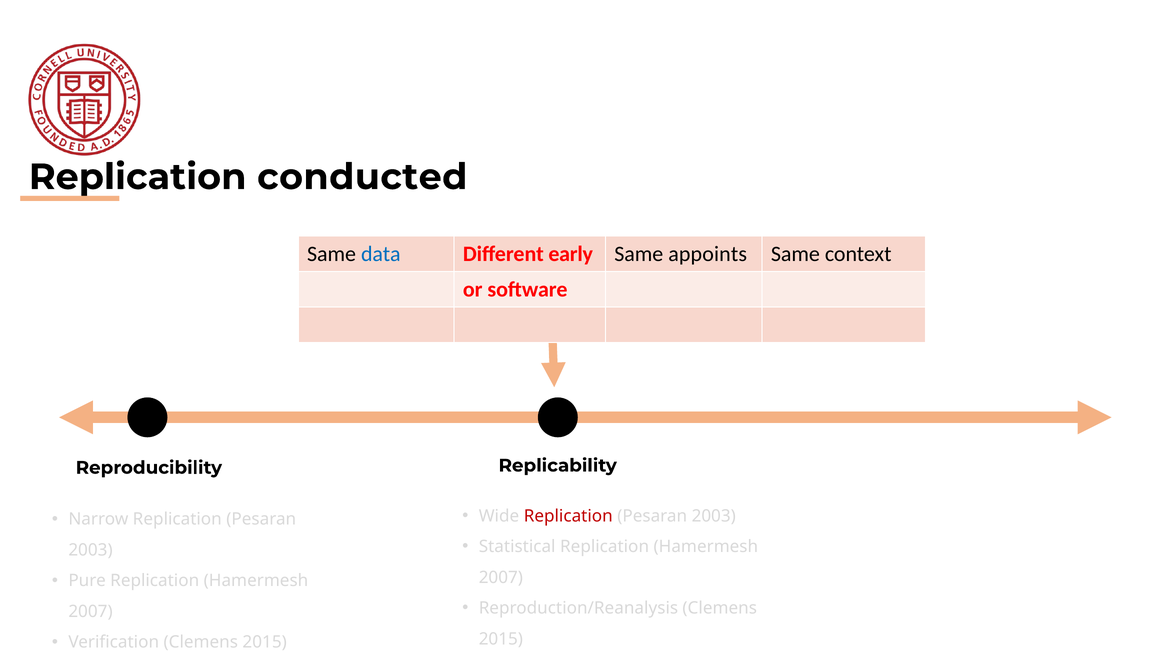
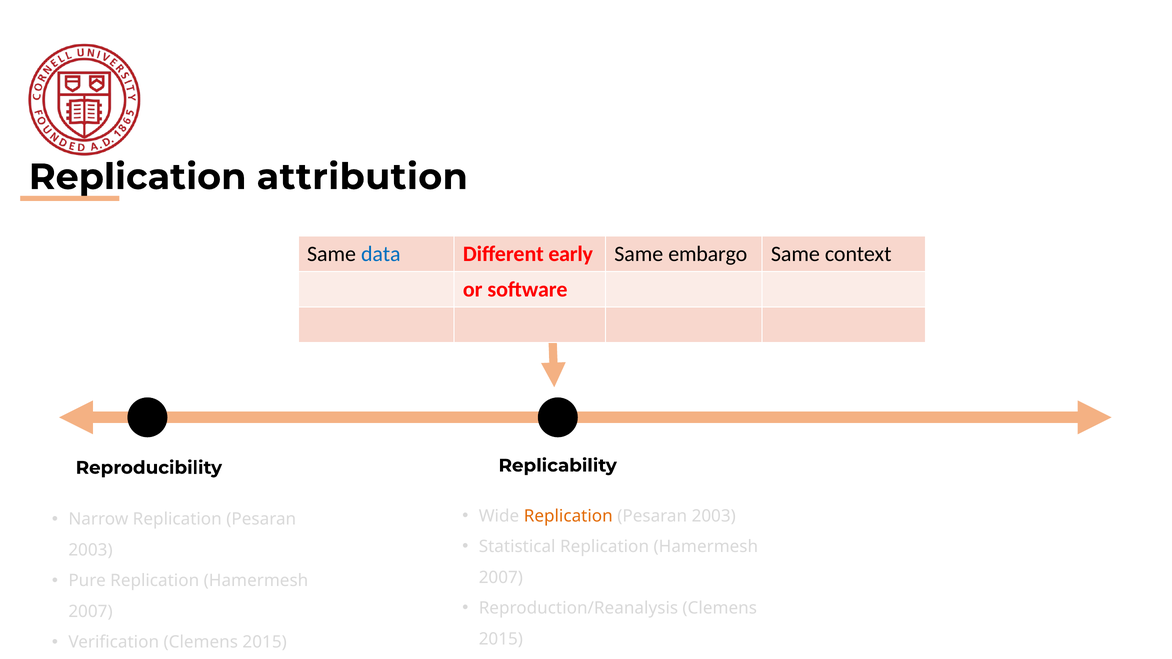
conducted: conducted -> attribution (362, 177)
appoints: appoints -> embargo (708, 254)
Replication colour: red -> orange (568, 516)
